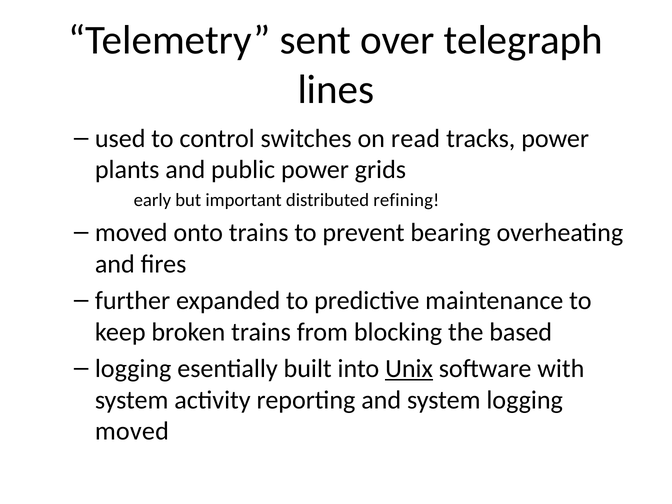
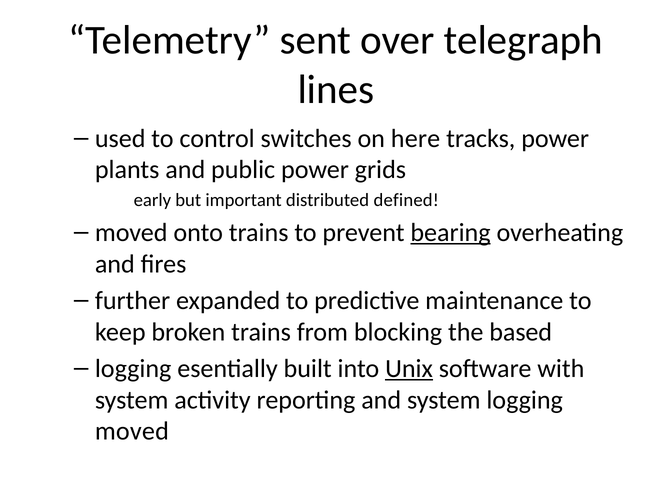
read: read -> here (416, 138)
refining: refining -> defined (406, 200)
bearing underline: none -> present (451, 233)
